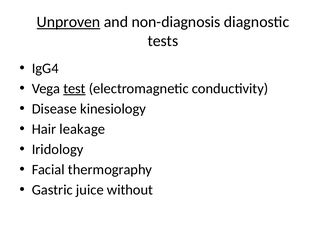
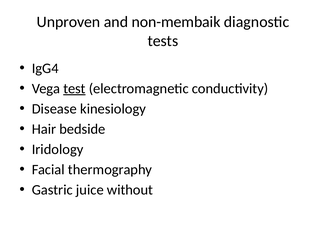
Unproven underline: present -> none (68, 22)
non-diagnosis: non-diagnosis -> non-membaik (176, 22)
leakage: leakage -> bedside (82, 129)
